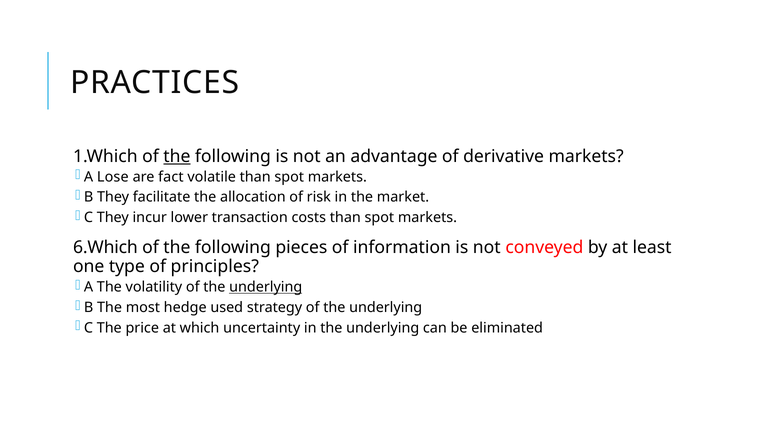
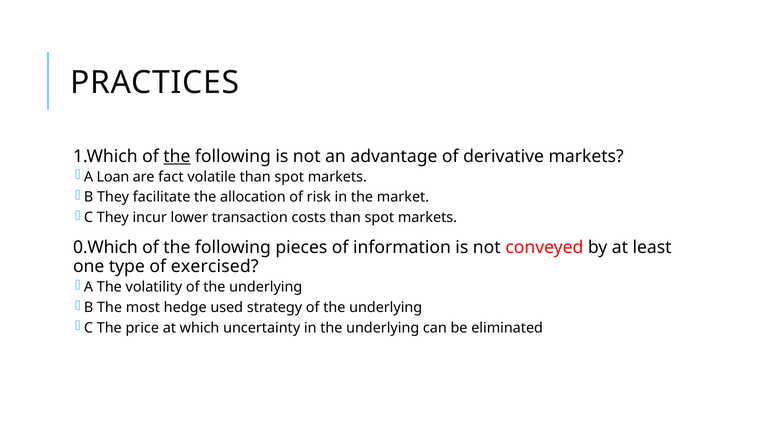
Lose: Lose -> Loan (113, 177)
6.Which: 6.Which -> 0.Which (105, 247)
principles: principles -> exercised (215, 266)
underlying underline: present -> none (266, 287)
